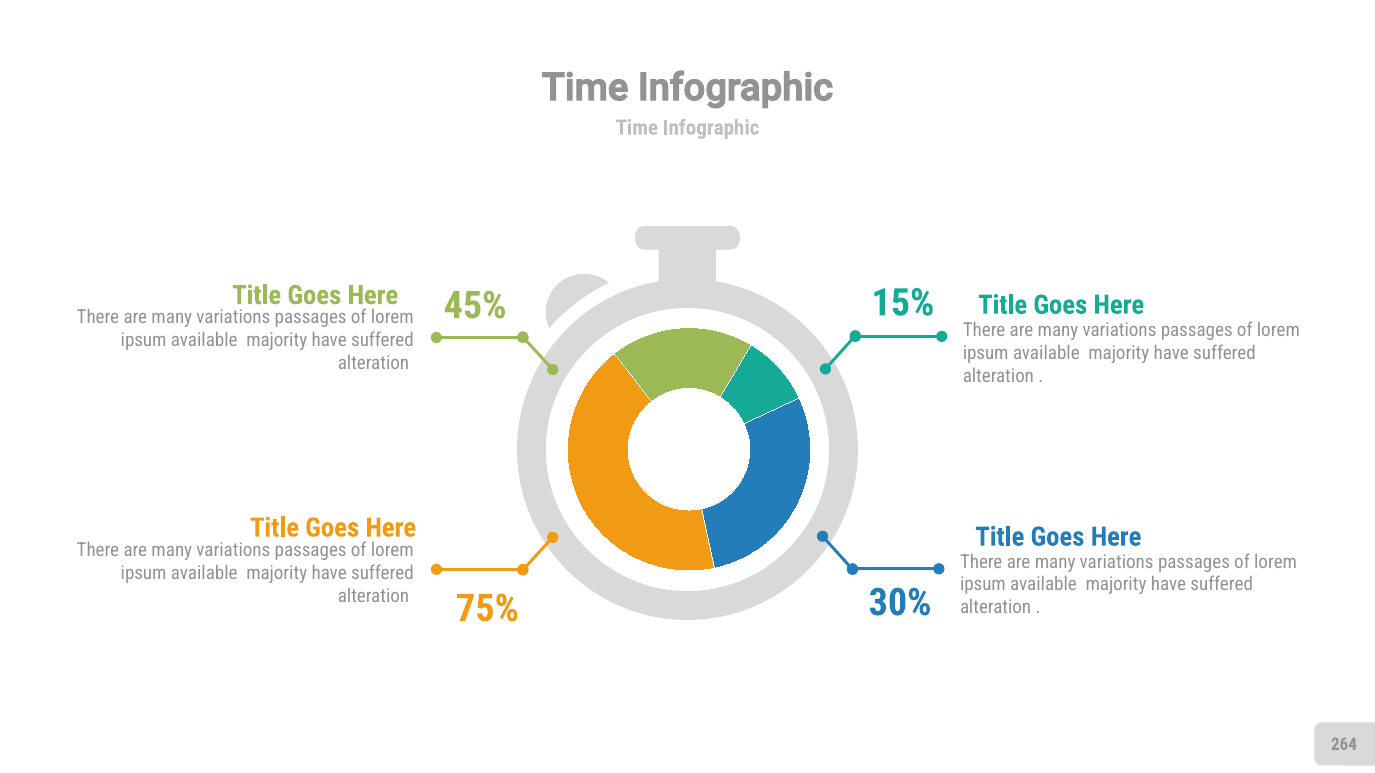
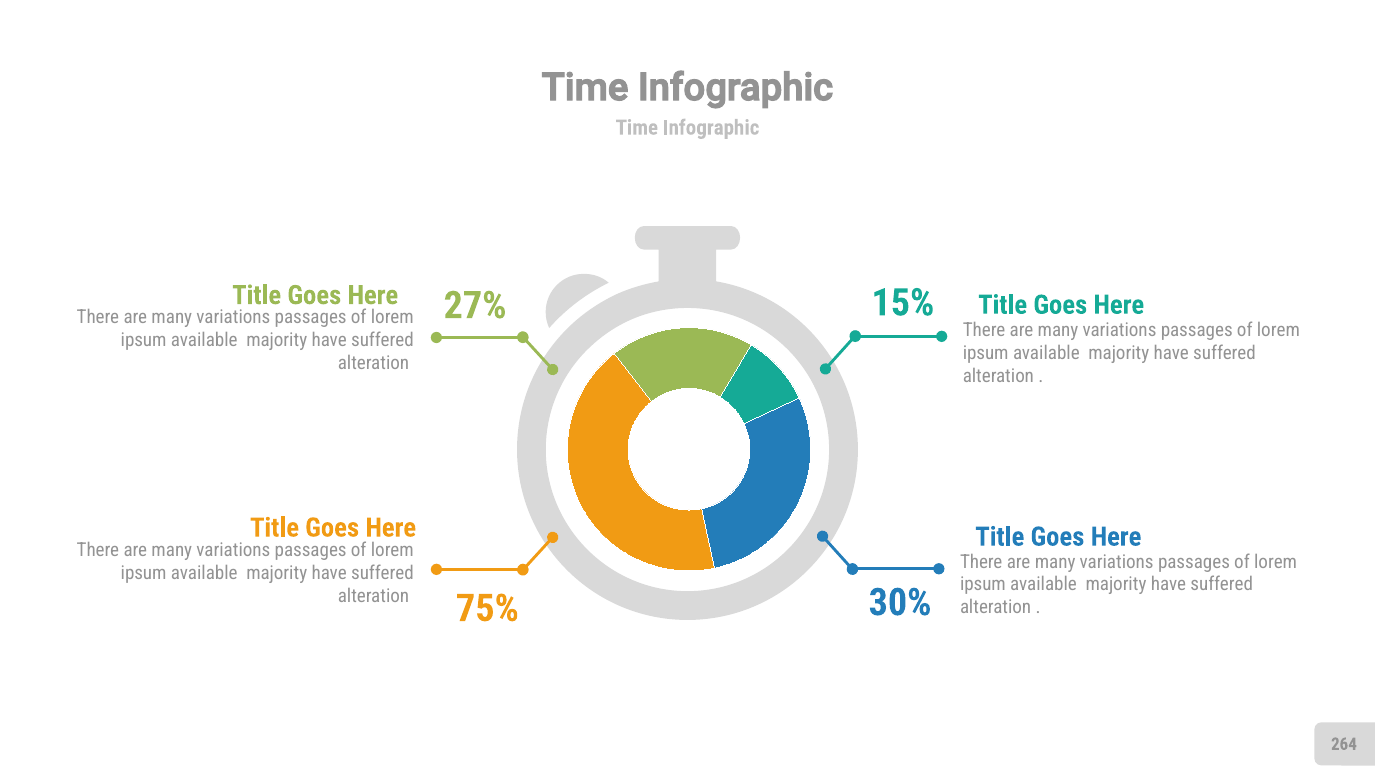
45%: 45% -> 27% (475, 306)
